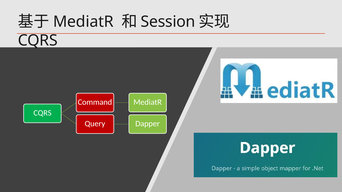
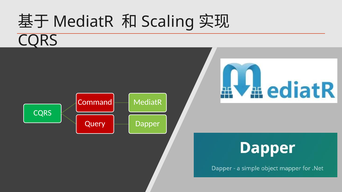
Session: Session -> Scaling (168, 22)
